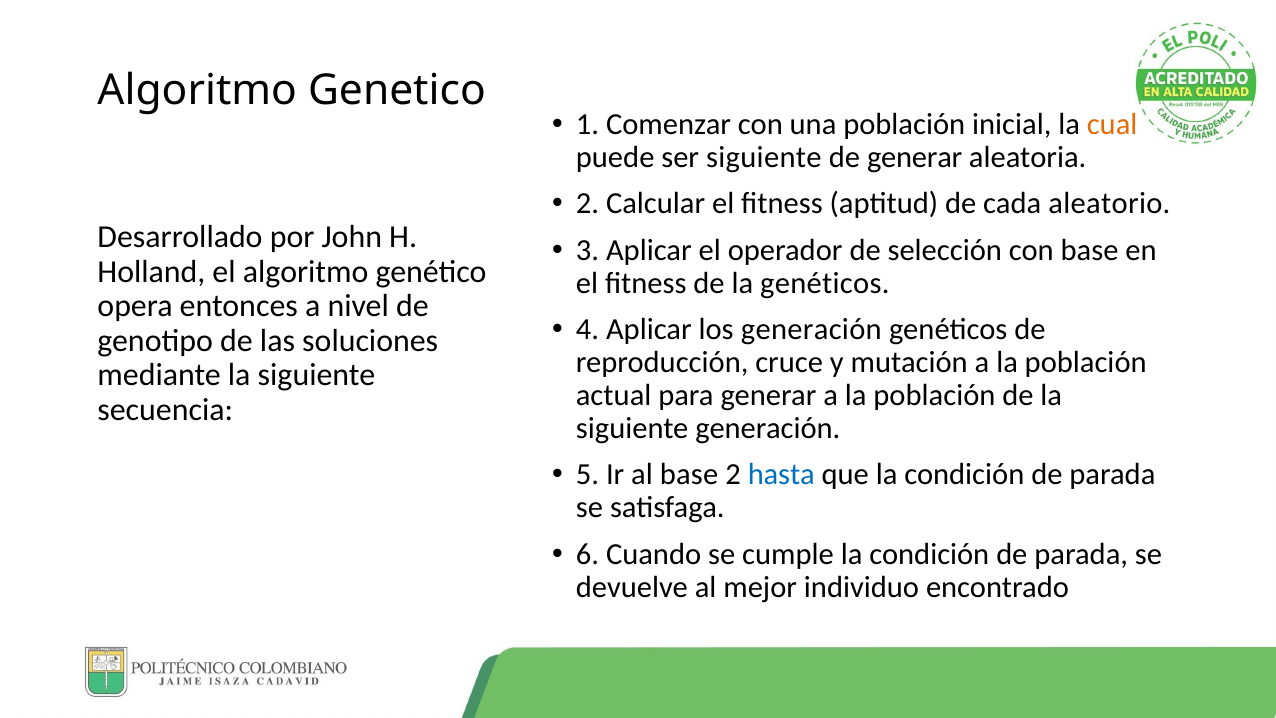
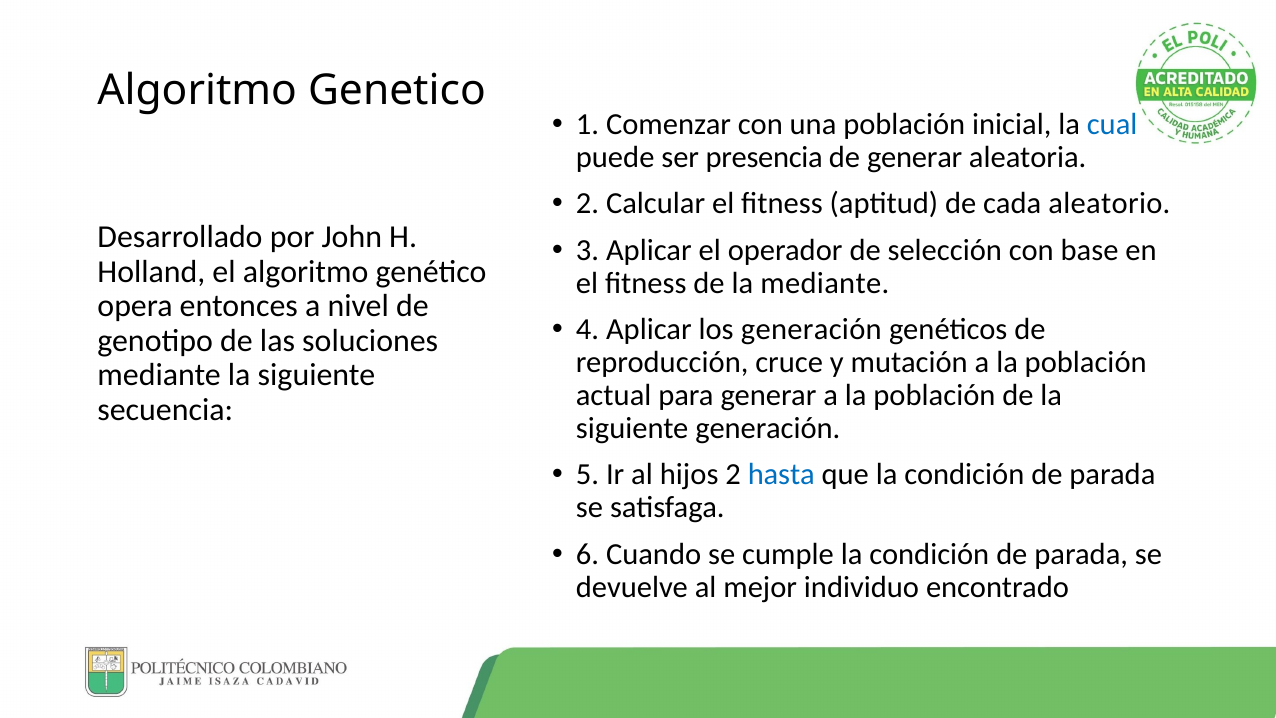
cual colour: orange -> blue (1112, 124)
ser siguiente: siguiente -> presencia (764, 157)
la genéticos: genéticos -> mediante (825, 283)
al base: base -> hijos (689, 475)
